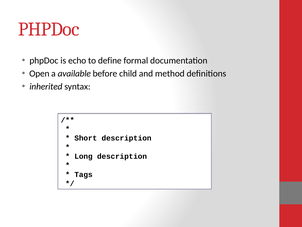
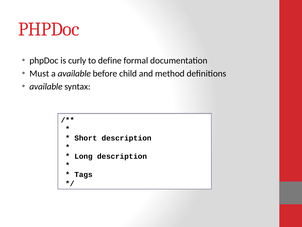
echo: echo -> curly (77, 61)
Open: Open -> Must (39, 73)
inherited: inherited -> available (46, 86)
